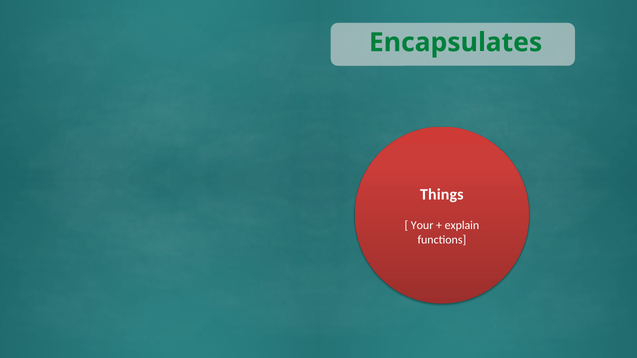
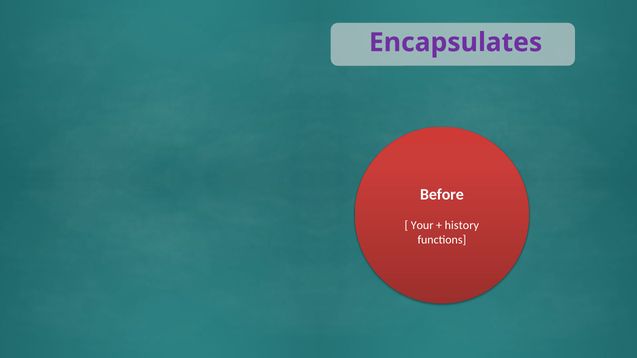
Encapsulates colour: green -> purple (456, 42)
Things: Things -> Before (442, 195)
explain: explain -> history (462, 226)
